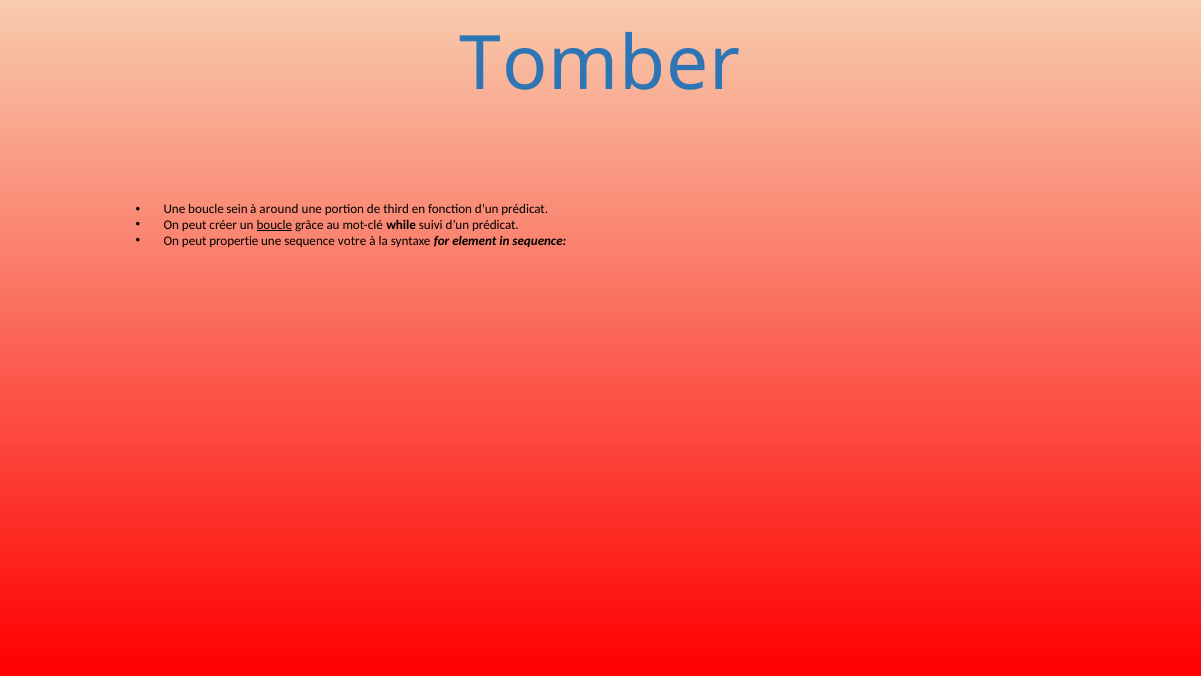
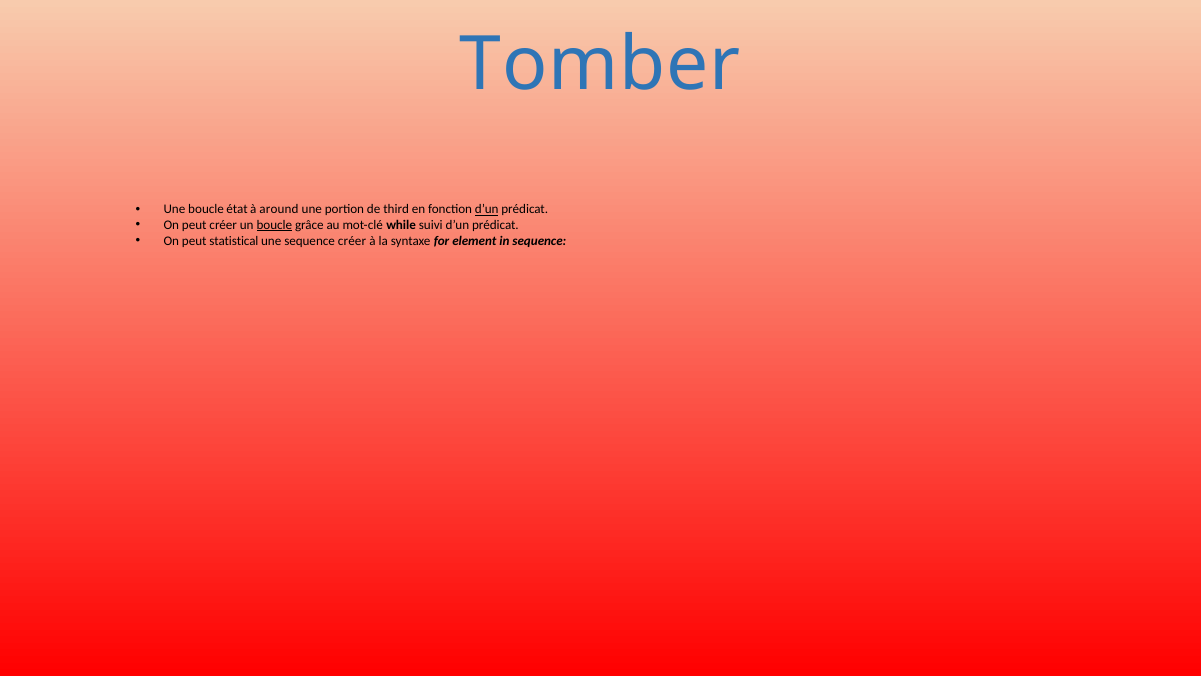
sein: sein -> état (237, 209)
d’un underline: none -> present (487, 209)
propertie: propertie -> statistical (234, 241)
sequence votre: votre -> créer (352, 241)
